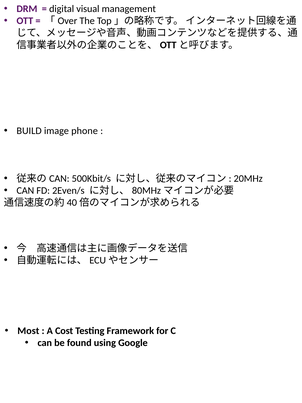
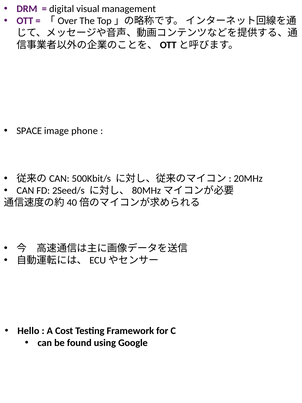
BUILD: BUILD -> SPACE (29, 131)
2Even/s: 2Even/s -> 2Seed/s (68, 190)
Most: Most -> Hello (28, 331)
